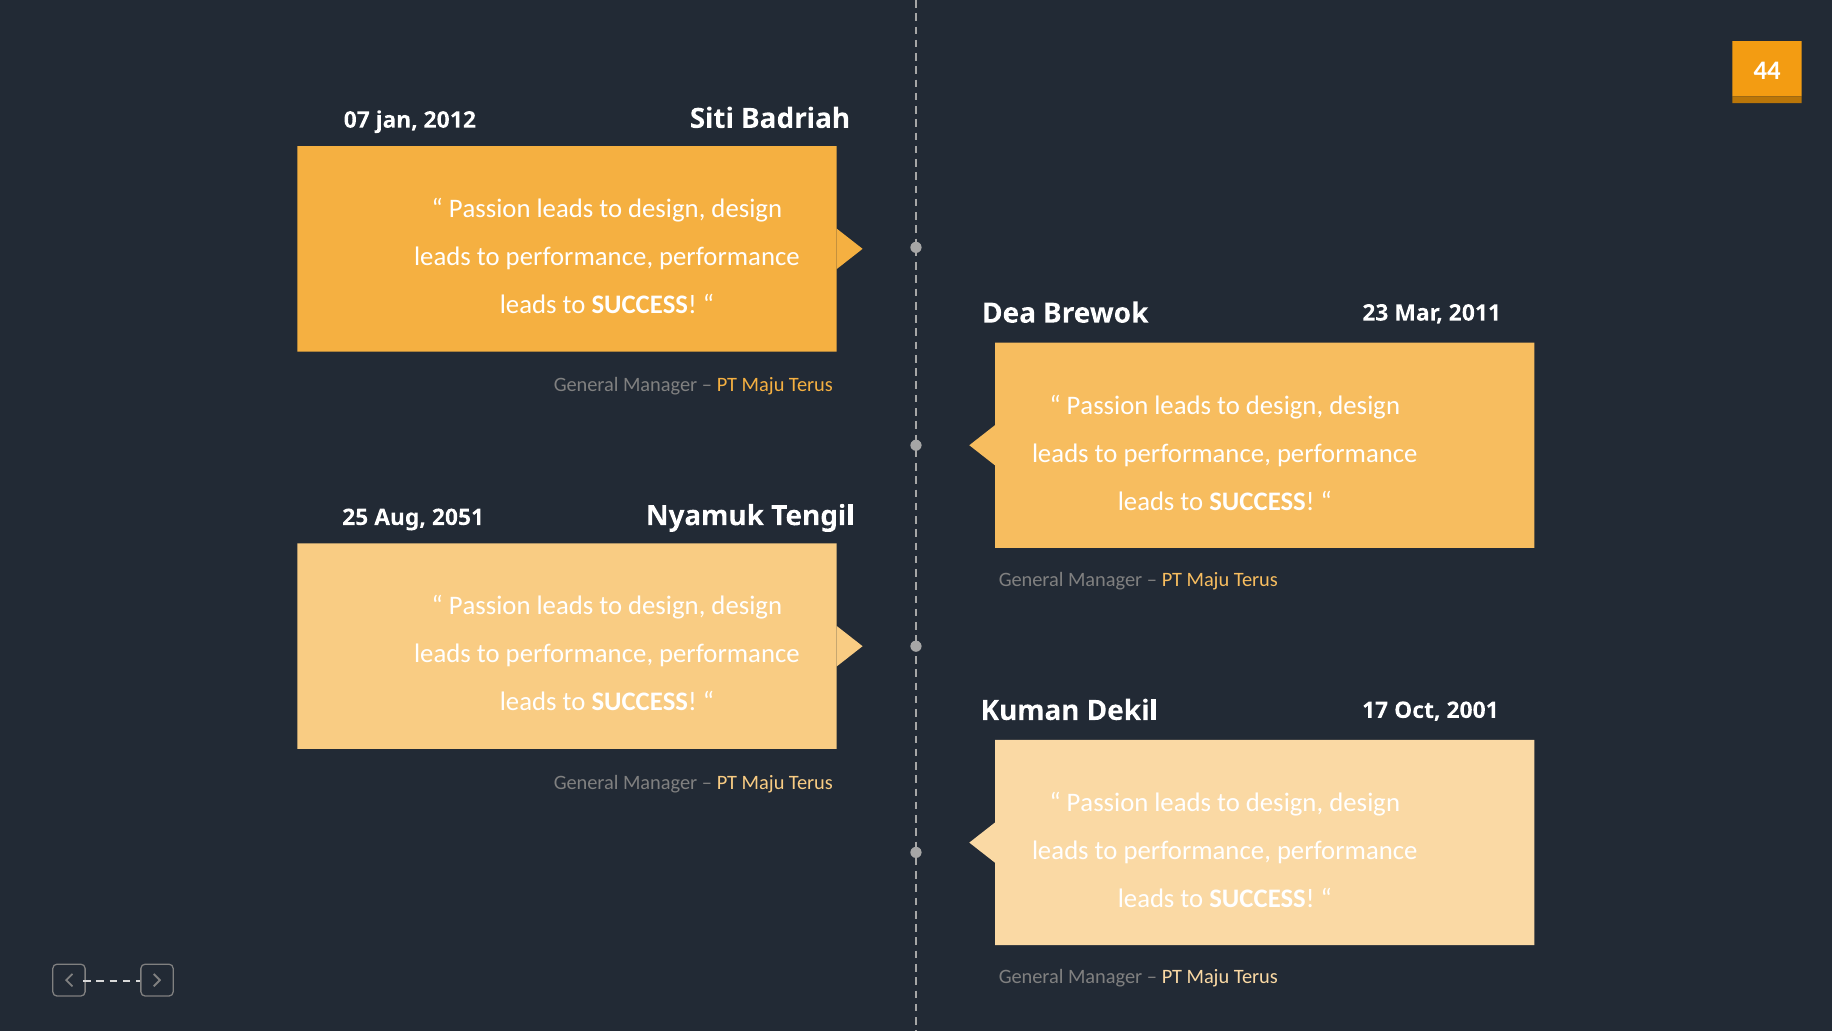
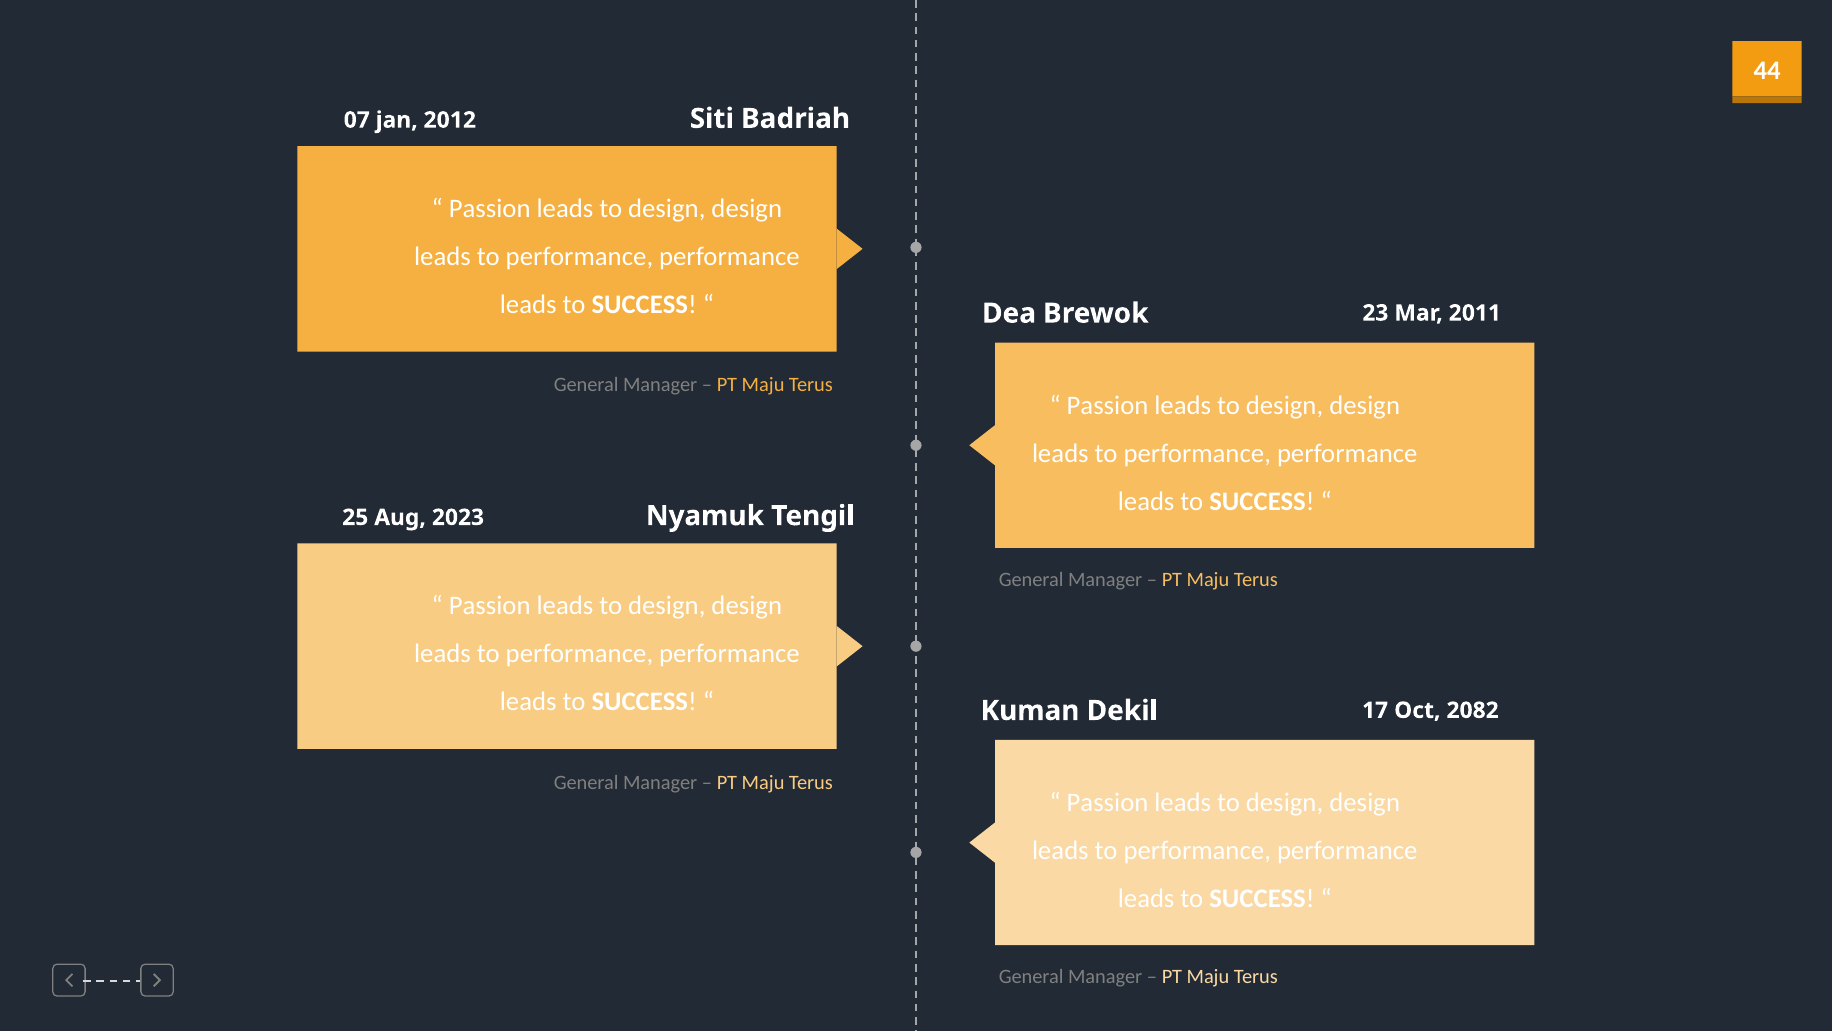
2051: 2051 -> 2023 (458, 517)
2001: 2001 -> 2082 (1473, 710)
